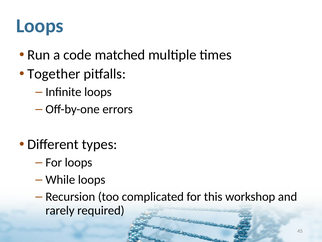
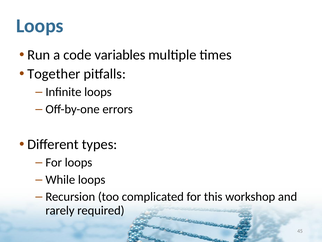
matched: matched -> variables (120, 55)
